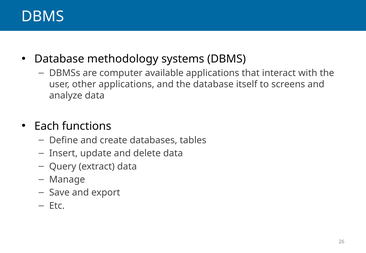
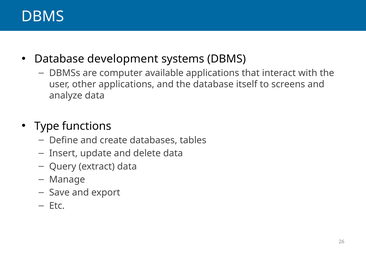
methodology: methodology -> development (123, 59)
Each: Each -> Type (47, 126)
